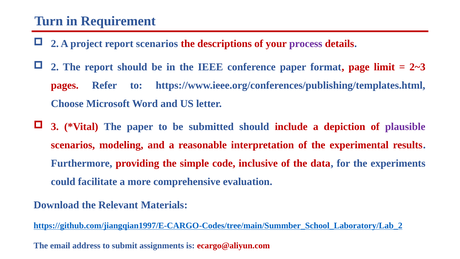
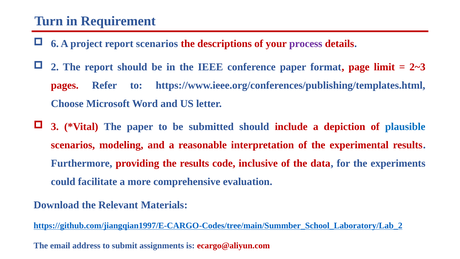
2: 2 -> 6 (55, 44)
plausible colour: purple -> blue (405, 127)
the simple: simple -> results (194, 163)
